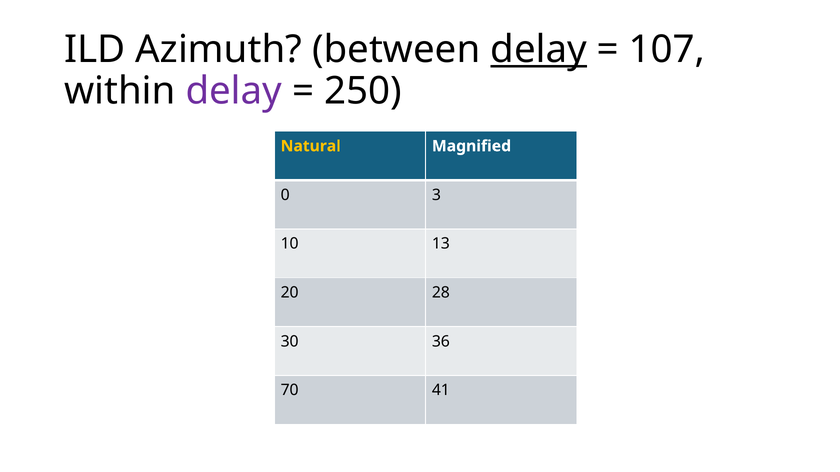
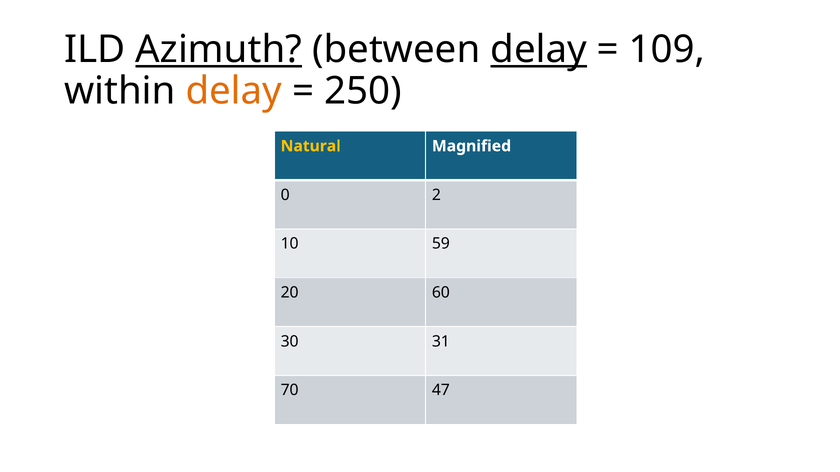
Azimuth underline: none -> present (219, 50)
107: 107 -> 109 (667, 50)
delay colour: purple -> orange (234, 91)
3: 3 -> 2 (436, 195)
13: 13 -> 59 (441, 244)
28: 28 -> 60 (441, 293)
36: 36 -> 31 (441, 342)
41: 41 -> 47 (441, 391)
